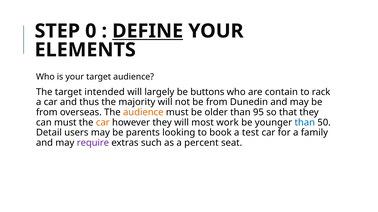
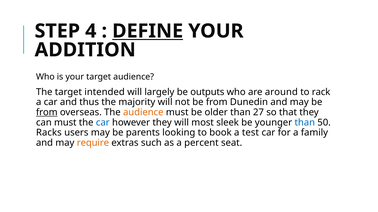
0: 0 -> 4 (91, 31)
ELEMENTS: ELEMENTS -> ADDITION (85, 50)
buttons: buttons -> outputs (207, 92)
contain: contain -> around (281, 92)
from underline: none -> present (47, 113)
95: 95 -> 27 (258, 113)
car colour: orange -> blue (103, 123)
work: work -> sleek (228, 123)
Detail: Detail -> Racks (49, 133)
require colour: purple -> orange (93, 143)
